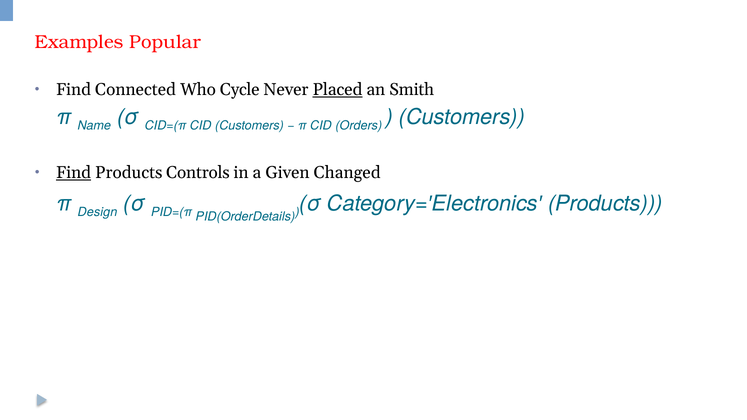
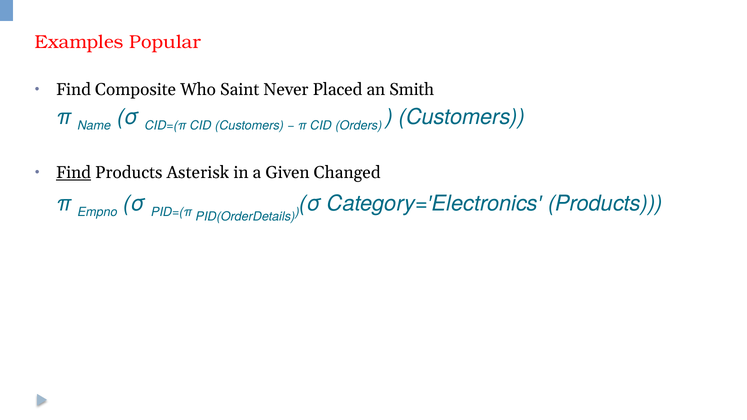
Connected: Connected -> Composite (136, 90)
Cycle: Cycle -> Saint (240, 90)
Placed underline: present -> none (337, 90)
Controls: Controls -> Asterisk (198, 173)
Design: Design -> Empno (98, 212)
